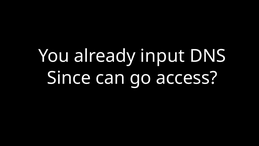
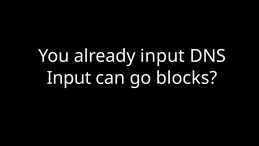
Since: Since -> Input (69, 78)
access: access -> blocks (187, 78)
